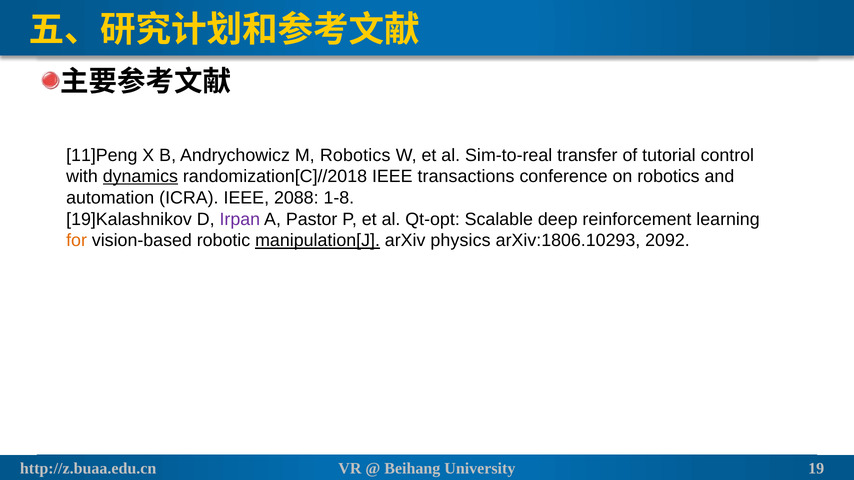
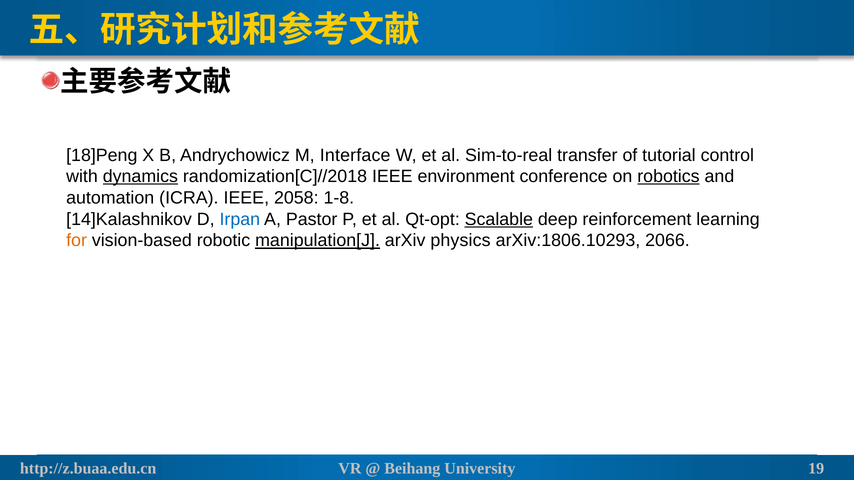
11]Peng: 11]Peng -> 18]Peng (102, 155)
M Robotics: Robotics -> Interface (355, 155)
transactions: transactions -> environment (466, 177)
robotics underline: none -> present (668, 177)
2088: 2088 -> 2058 (296, 198)
19]Kalashnikov: 19]Kalashnikov -> 14]Kalashnikov (129, 219)
Irpan colour: purple -> blue (240, 219)
Scalable underline: none -> present (499, 219)
2092: 2092 -> 2066 (667, 241)
